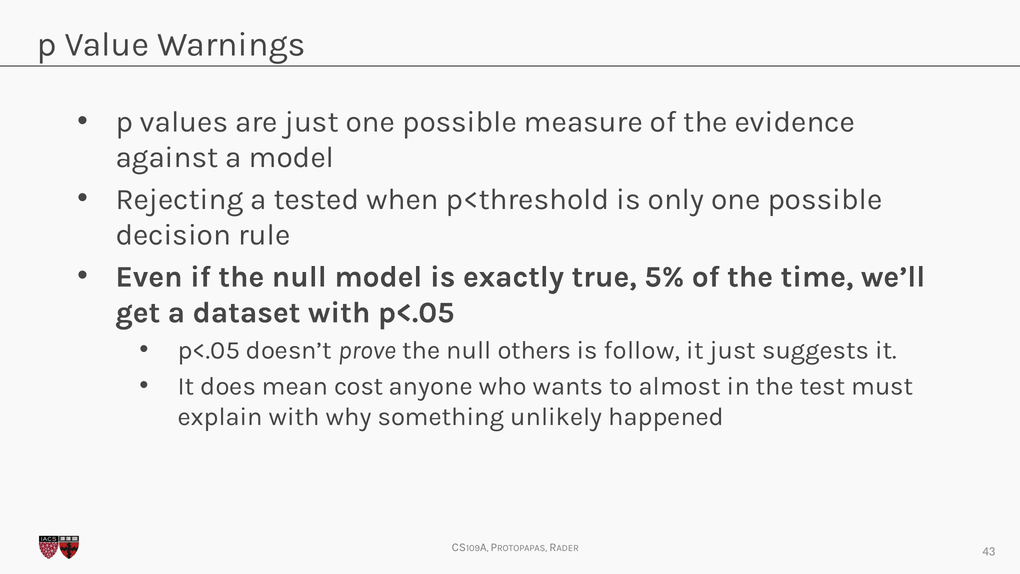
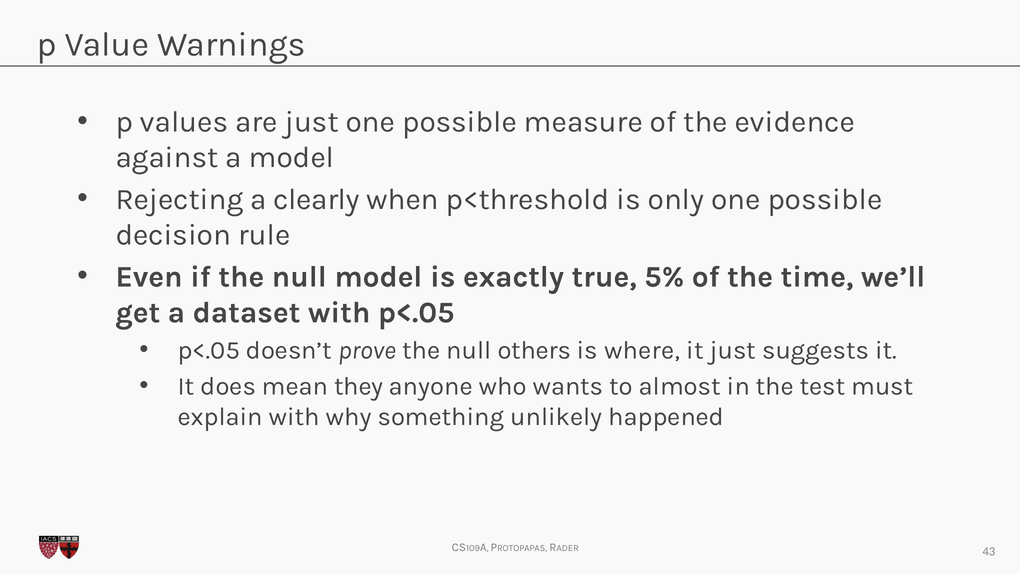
tested: tested -> clearly (317, 199)
follow: follow -> where (642, 350)
cost: cost -> they (359, 386)
